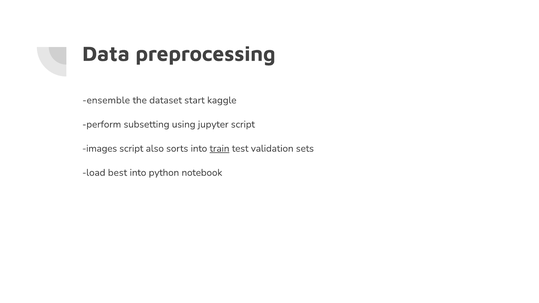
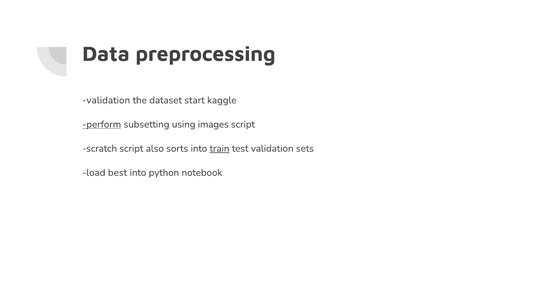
ensemble: ensemble -> validation (106, 100)
perform underline: none -> present (102, 124)
jupyter: jupyter -> images (213, 124)
images: images -> scratch (100, 149)
